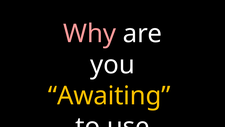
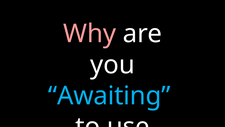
Awaiting colour: yellow -> light blue (109, 96)
